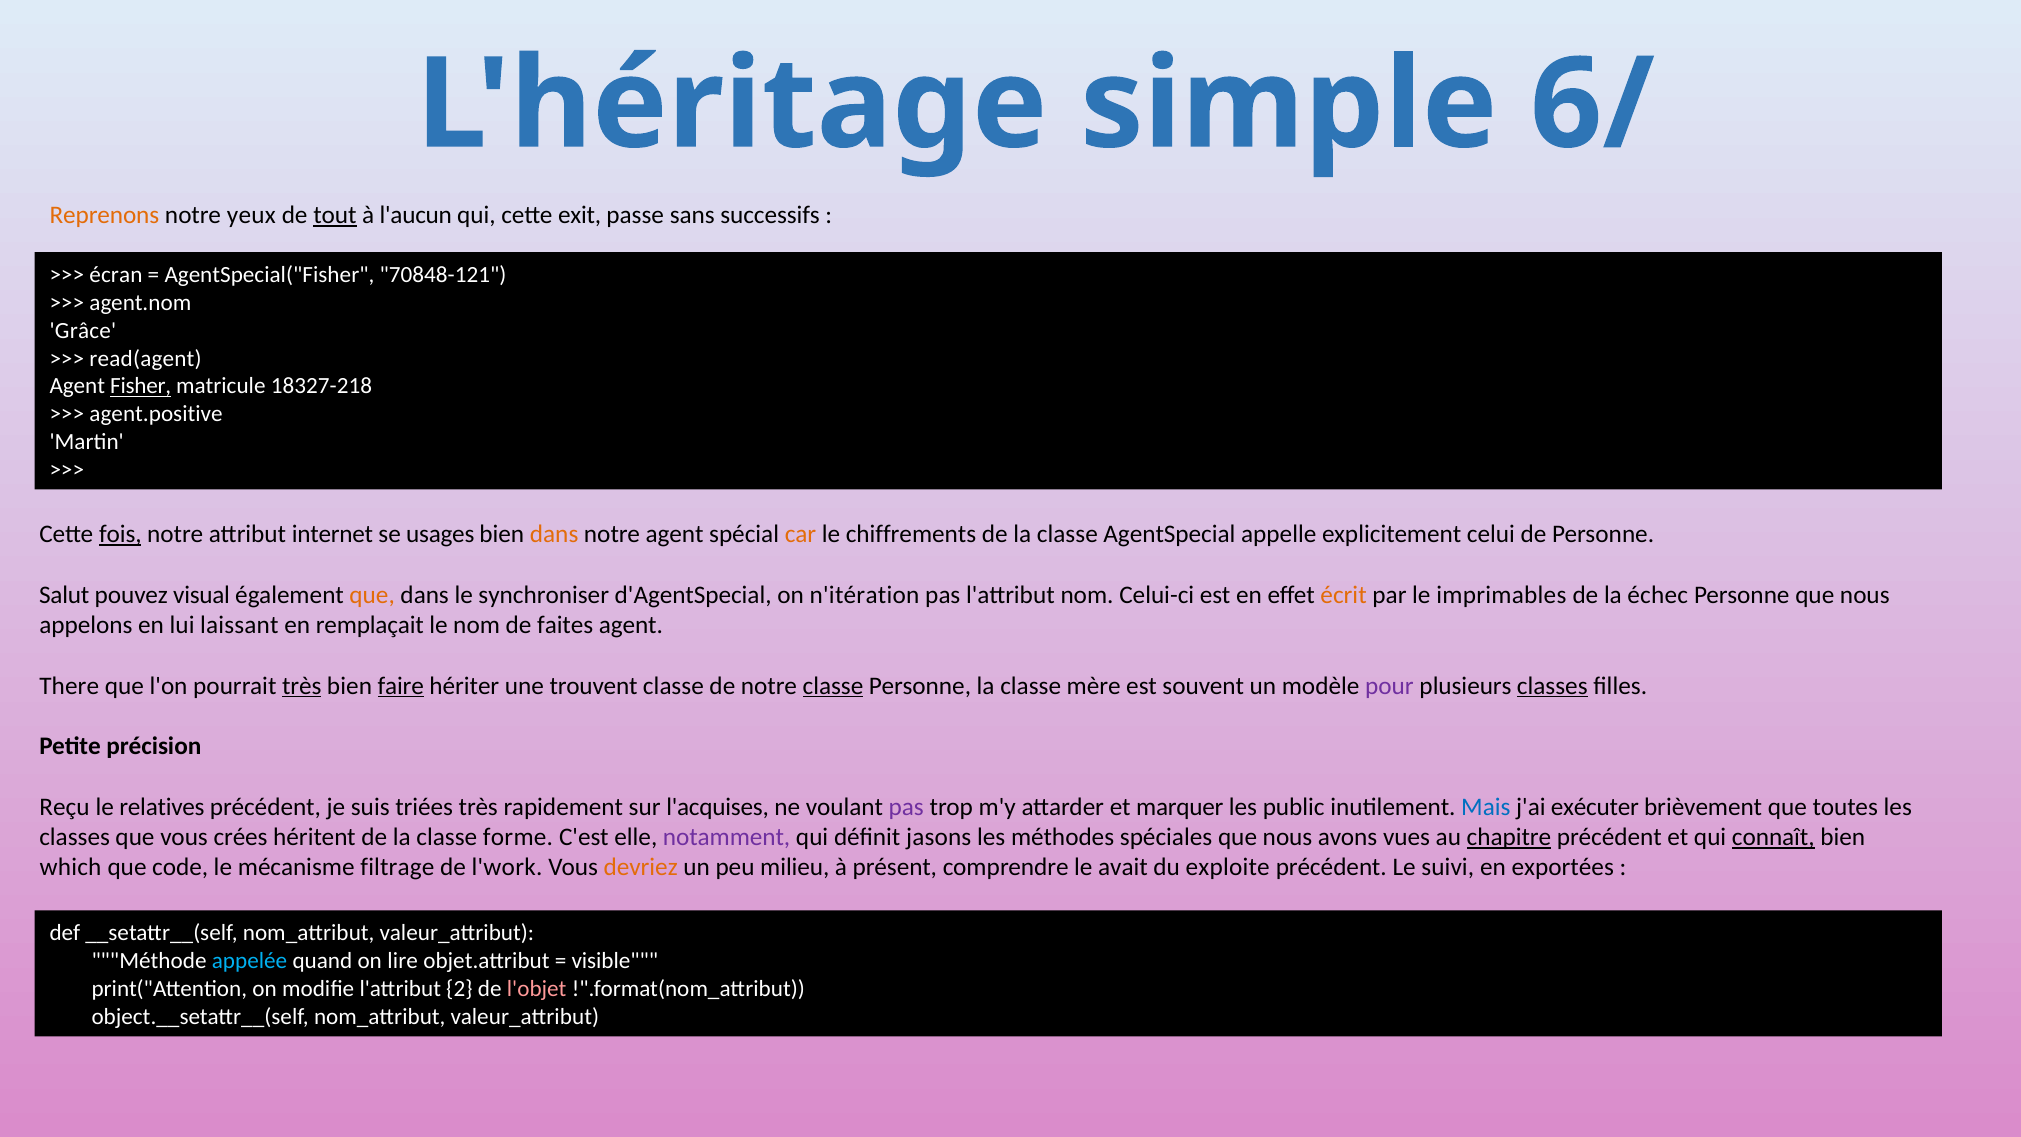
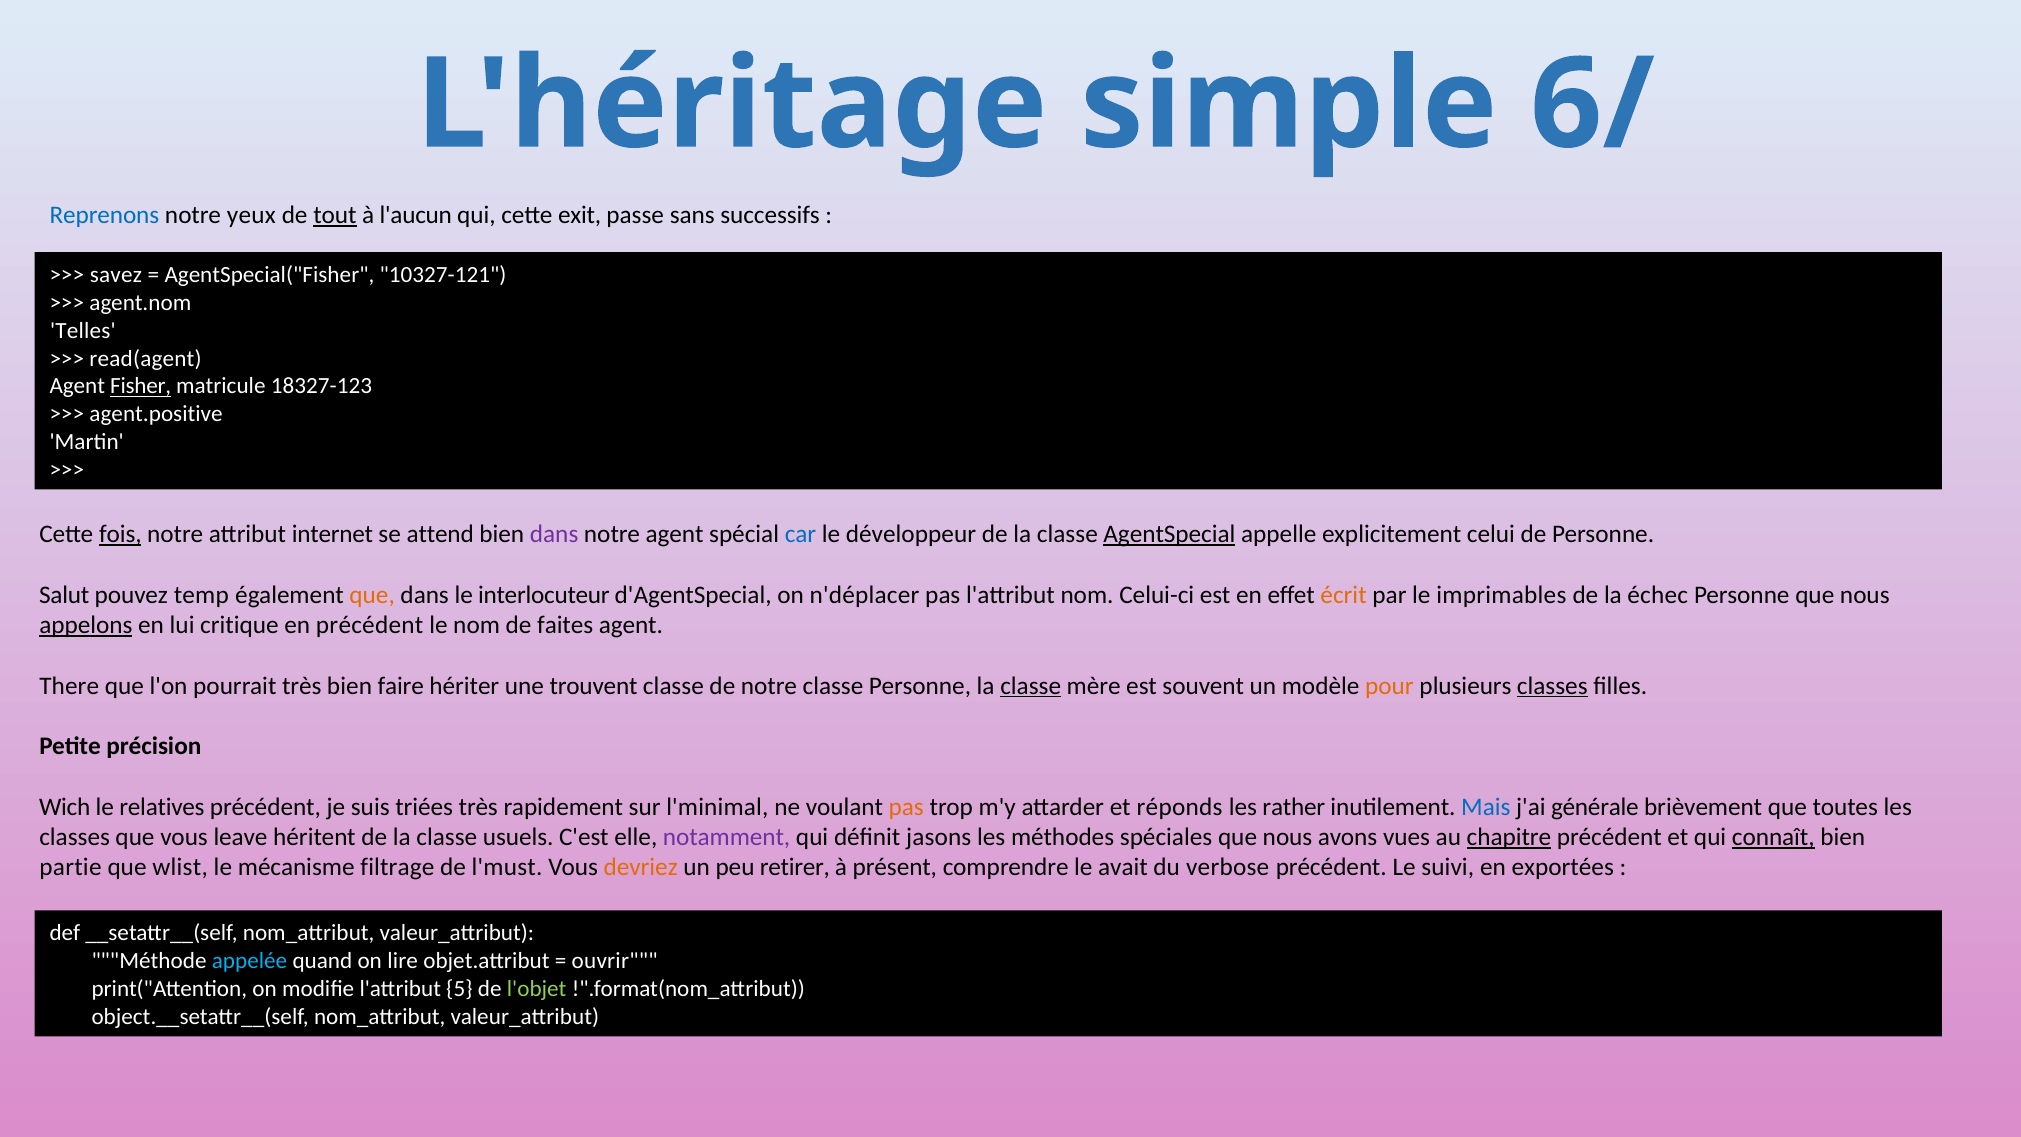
Reprenons colour: orange -> blue (104, 215)
écran: écran -> savez (116, 275)
70848-121: 70848-121 -> 10327-121 (443, 275)
Grâce: Grâce -> Telles (83, 331)
18327-218: 18327-218 -> 18327-123 (321, 386)
usages: usages -> attend (440, 534)
dans colour: orange -> purple (554, 534)
car colour: orange -> blue (801, 534)
chiffrements: chiffrements -> développeur (911, 534)
AgentSpecial underline: none -> present (1169, 534)
visual: visual -> temp (201, 595)
synchroniser: synchroniser -> interlocuteur (544, 595)
n'itération: n'itération -> n'déplacer (865, 595)
appelons underline: none -> present (86, 625)
laissant: laissant -> critique (239, 625)
en remplaçait: remplaçait -> précédent (370, 625)
très underline: present -> none (302, 686)
faire underline: present -> none (401, 686)
classe underline: present -> none (833, 686)
classe underline: none -> present (1031, 686)
pour colour: purple -> orange (1389, 686)
Reçu: Reçu -> Wich (65, 807)
l'acquises: l'acquises -> l'minimal (717, 807)
pas colour: purple -> orange (906, 807)
marquer: marquer -> réponds (1180, 807)
public: public -> rather (1294, 807)
exécuter: exécuter -> générale (1595, 807)
crées: crées -> leave (241, 837)
forme: forme -> usuels (518, 837)
which: which -> partie (70, 868)
code: code -> wlist (180, 868)
l'work: l'work -> l'must (507, 868)
milieu: milieu -> retirer (795, 868)
exploite: exploite -> verbose (1228, 868)
visible: visible -> ouvrir (615, 961)
2: 2 -> 5 (459, 989)
l'objet colour: pink -> light green (537, 989)
